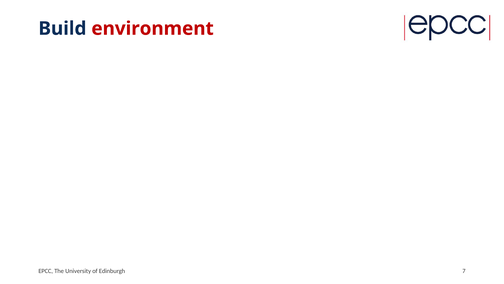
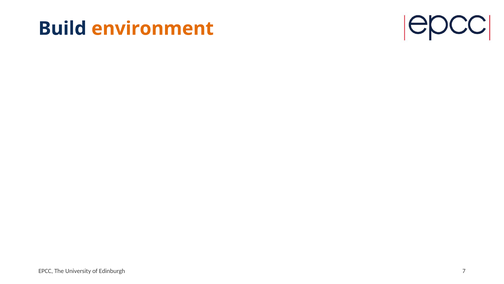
environment colour: red -> orange (153, 29)
